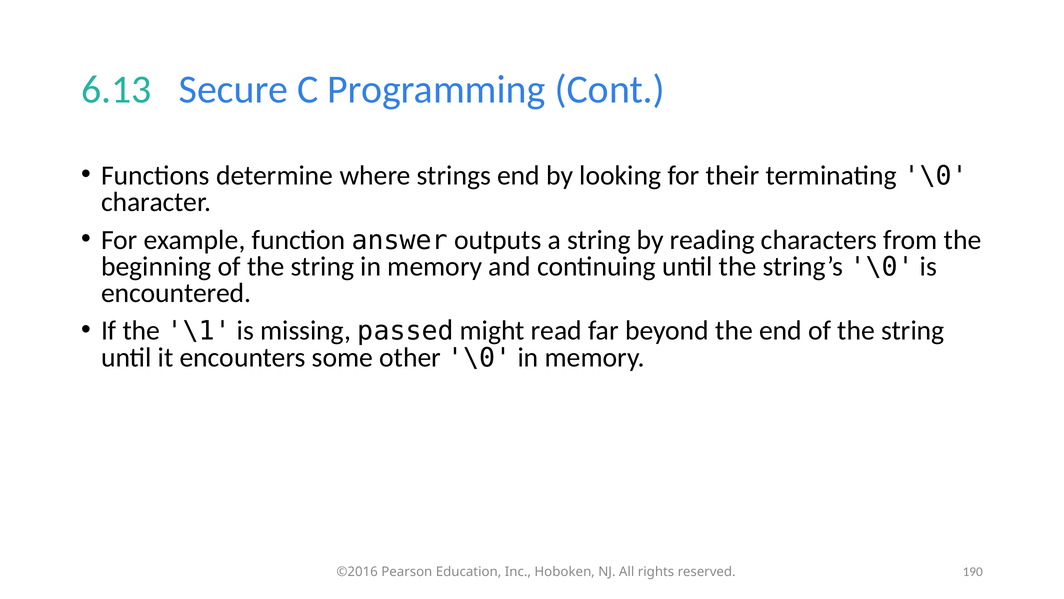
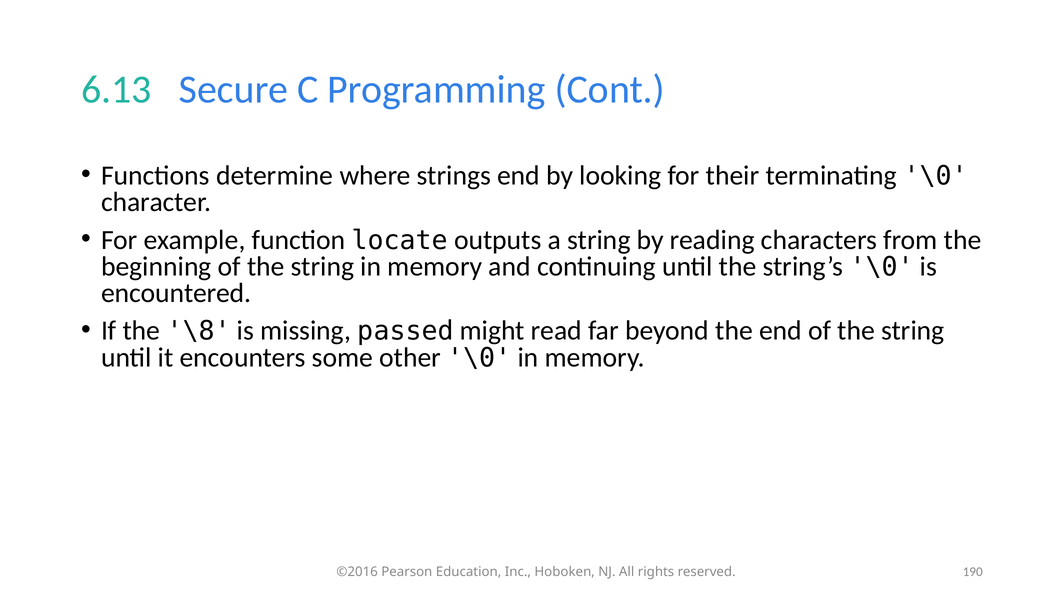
answer: answer -> locate (400, 240)
\1: \1 -> \8 (199, 331)
